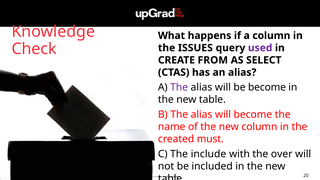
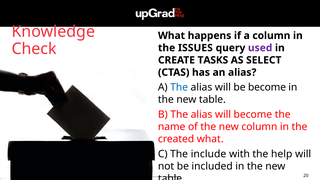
FROM: FROM -> TASKS (213, 60)
The colour: purple -> blue (179, 87)
created must: must -> what (210, 139)
over: over -> help (282, 154)
